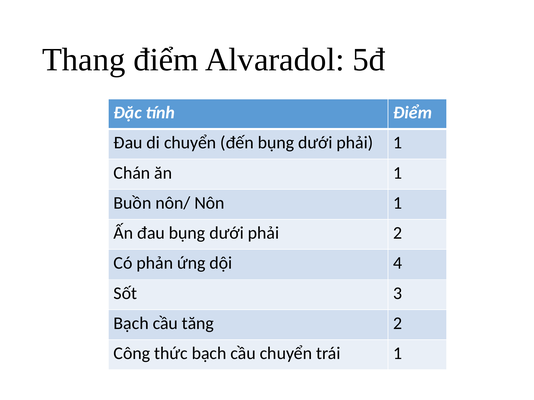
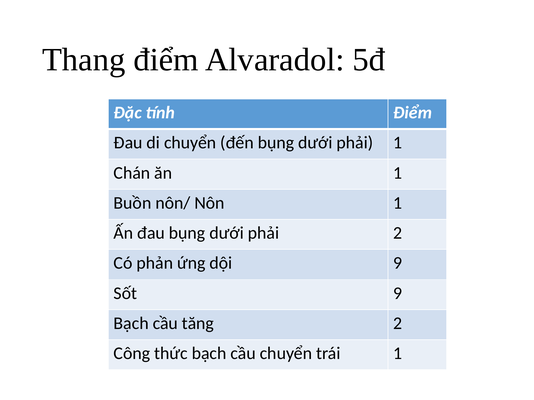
dội 4: 4 -> 9 (398, 263)
Sốt 3: 3 -> 9 (398, 294)
